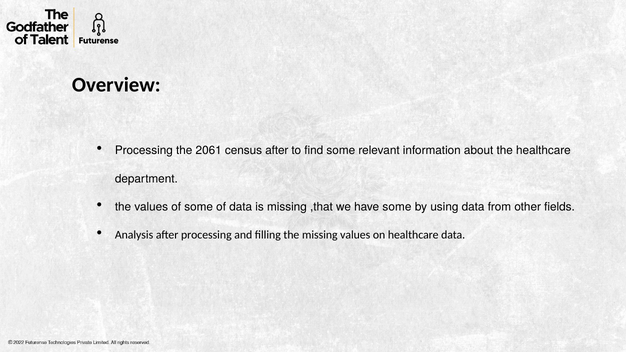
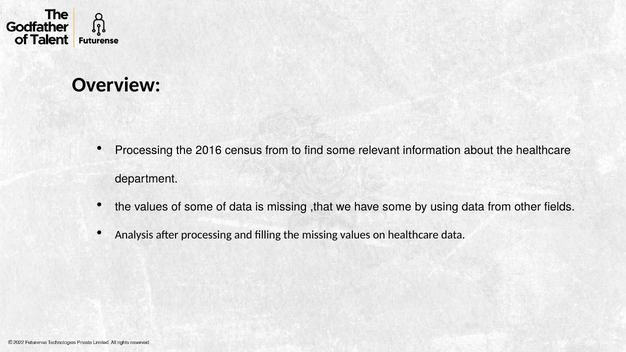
2061: 2061 -> 2016 (209, 151)
census after: after -> from (277, 151)
